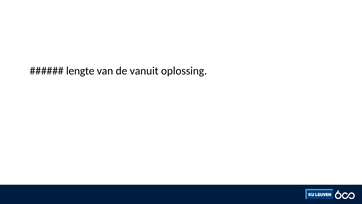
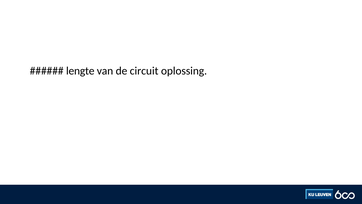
vanuit: vanuit -> circuit (144, 71)
